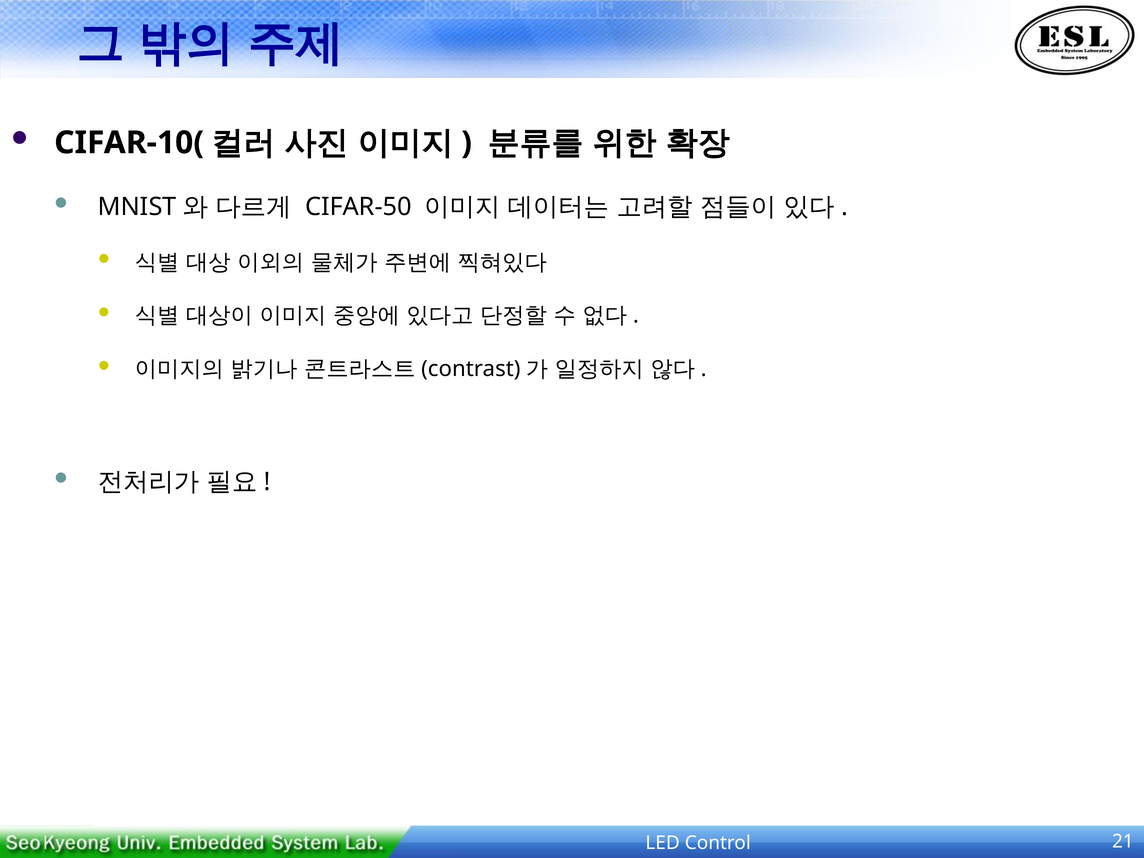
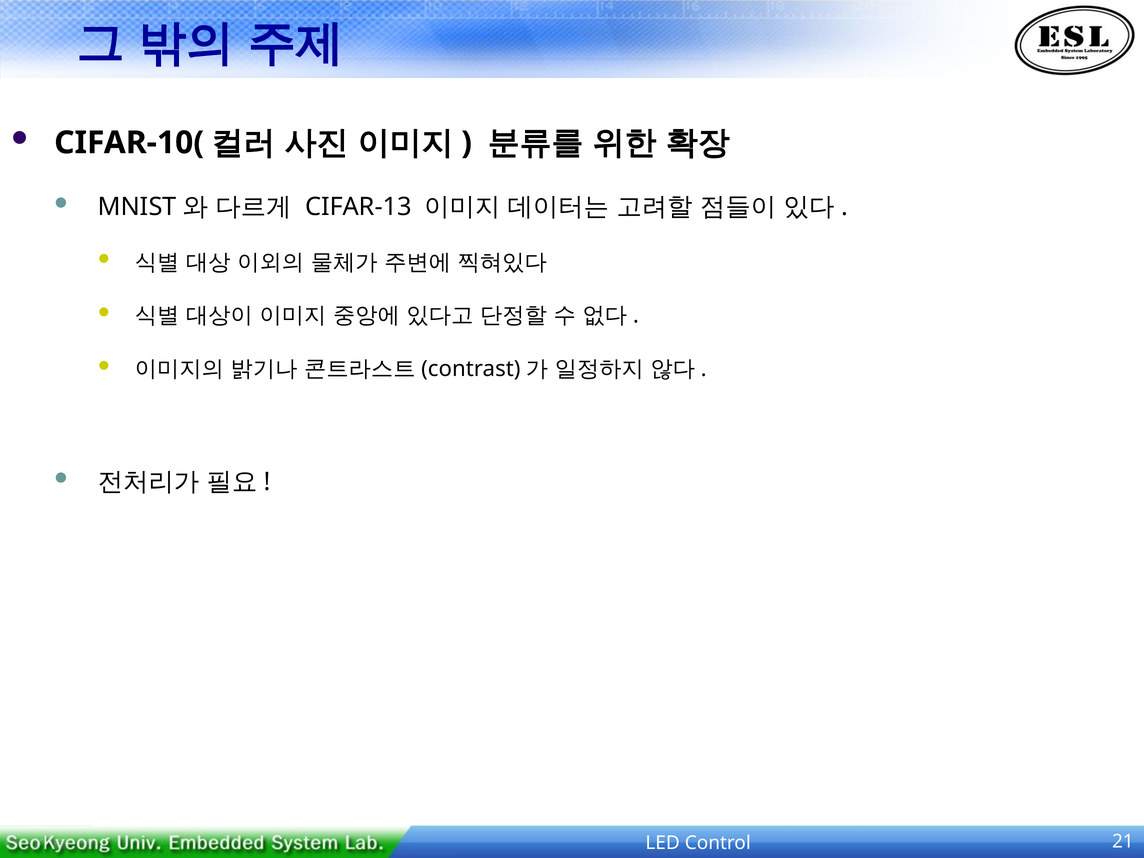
CIFAR-50: CIFAR-50 -> CIFAR-13 (358, 207)
